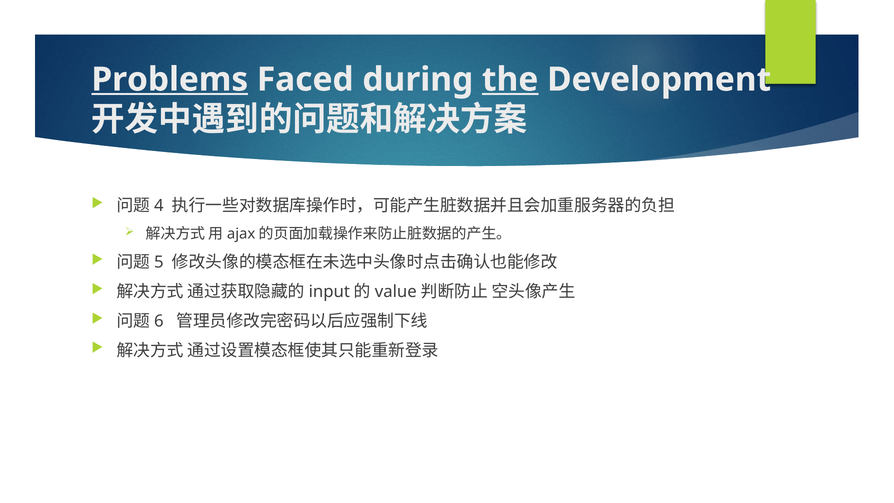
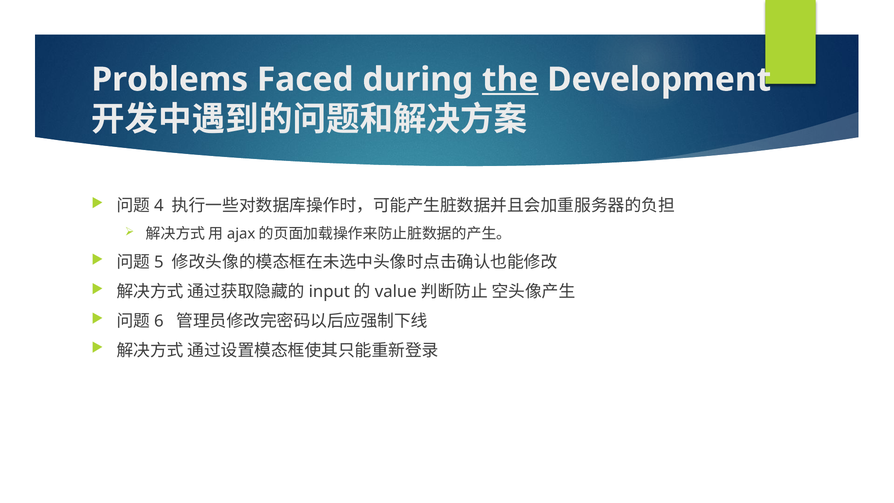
Problems underline: present -> none (170, 80)
